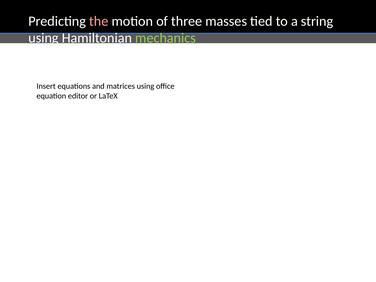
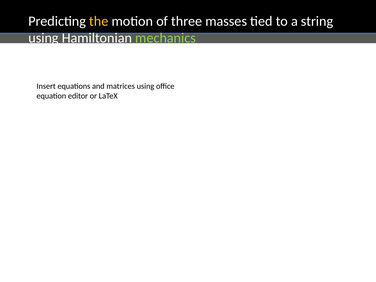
the colour: pink -> yellow (99, 21)
